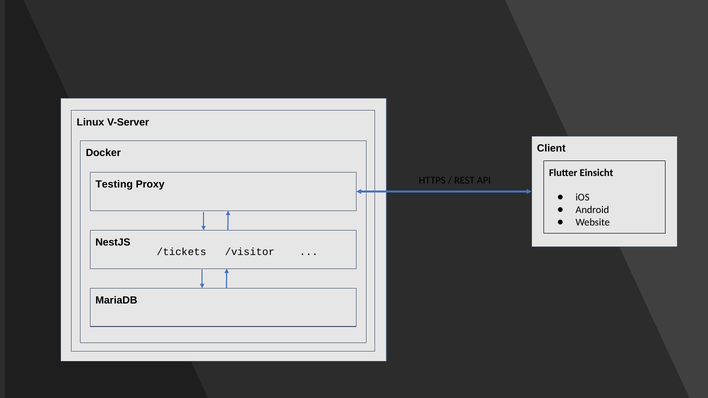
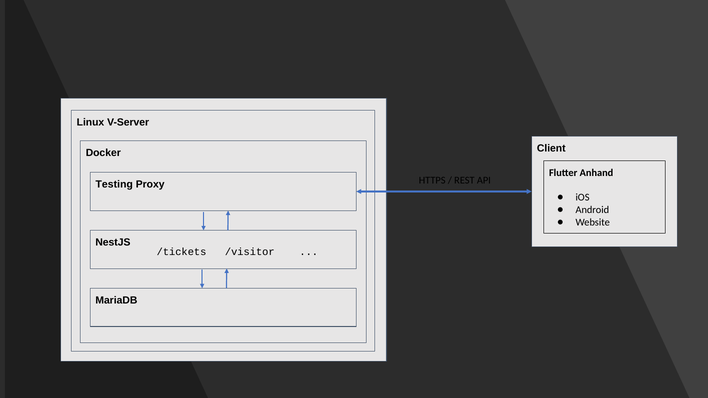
Einsicht: Einsicht -> Anhand (596, 173)
